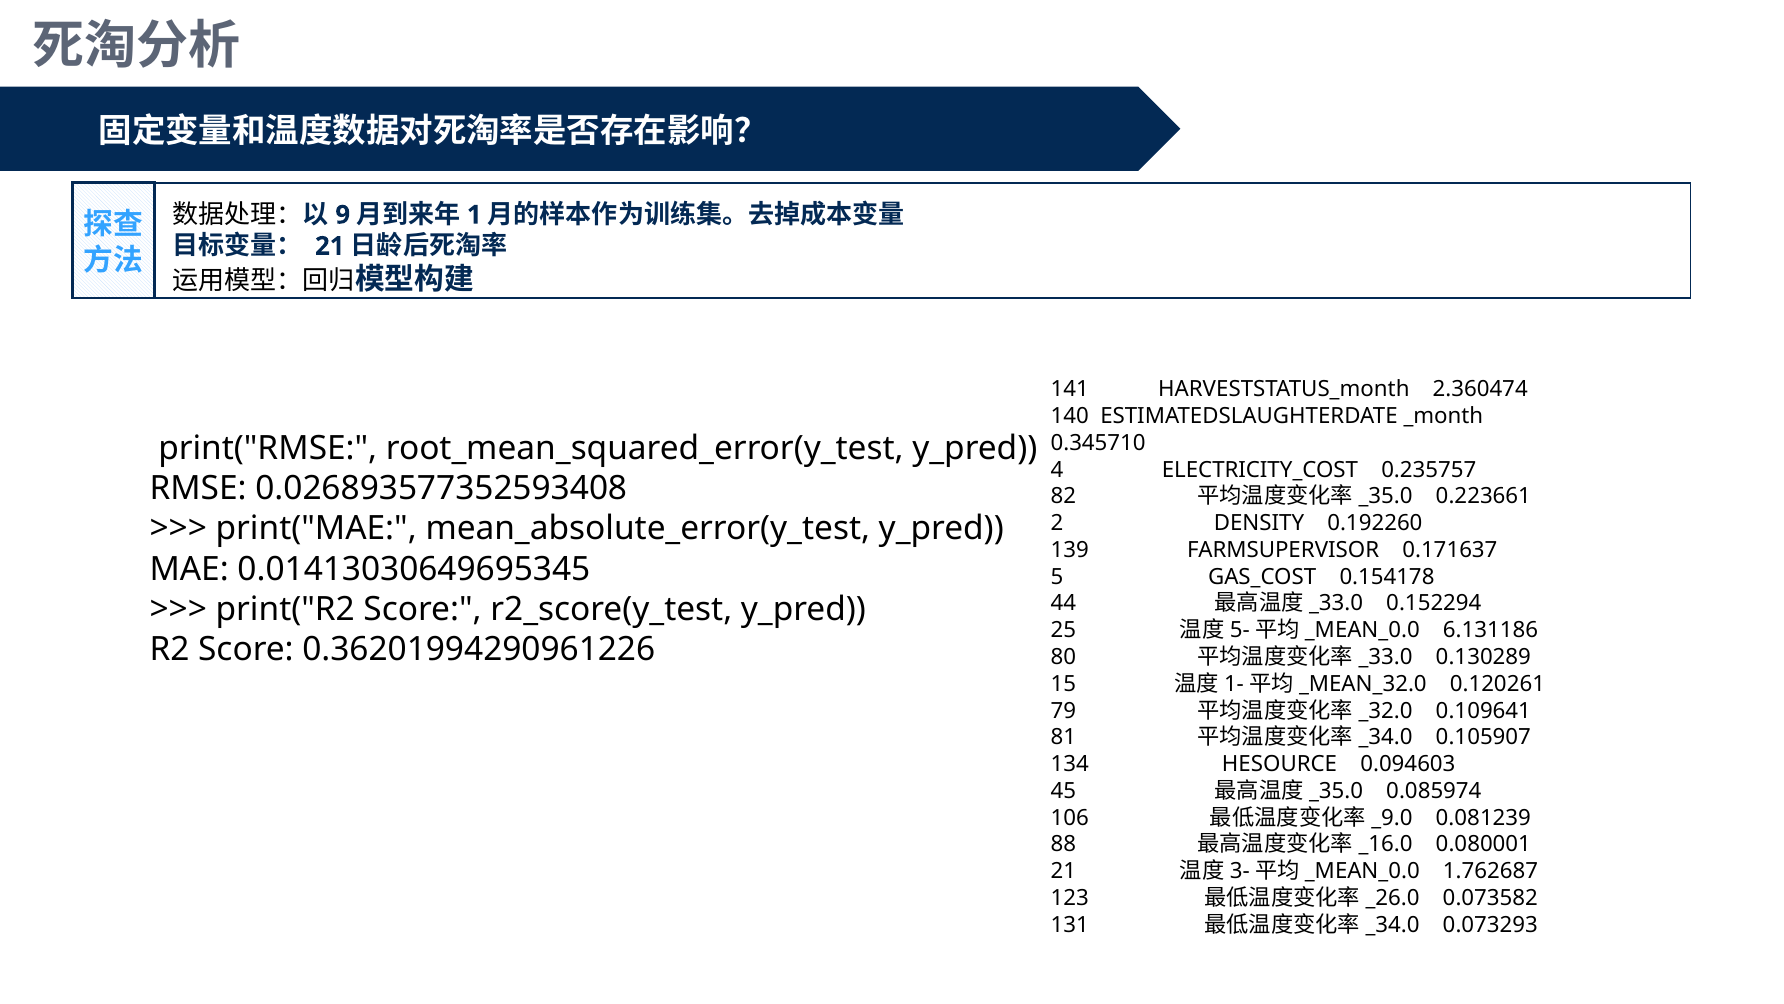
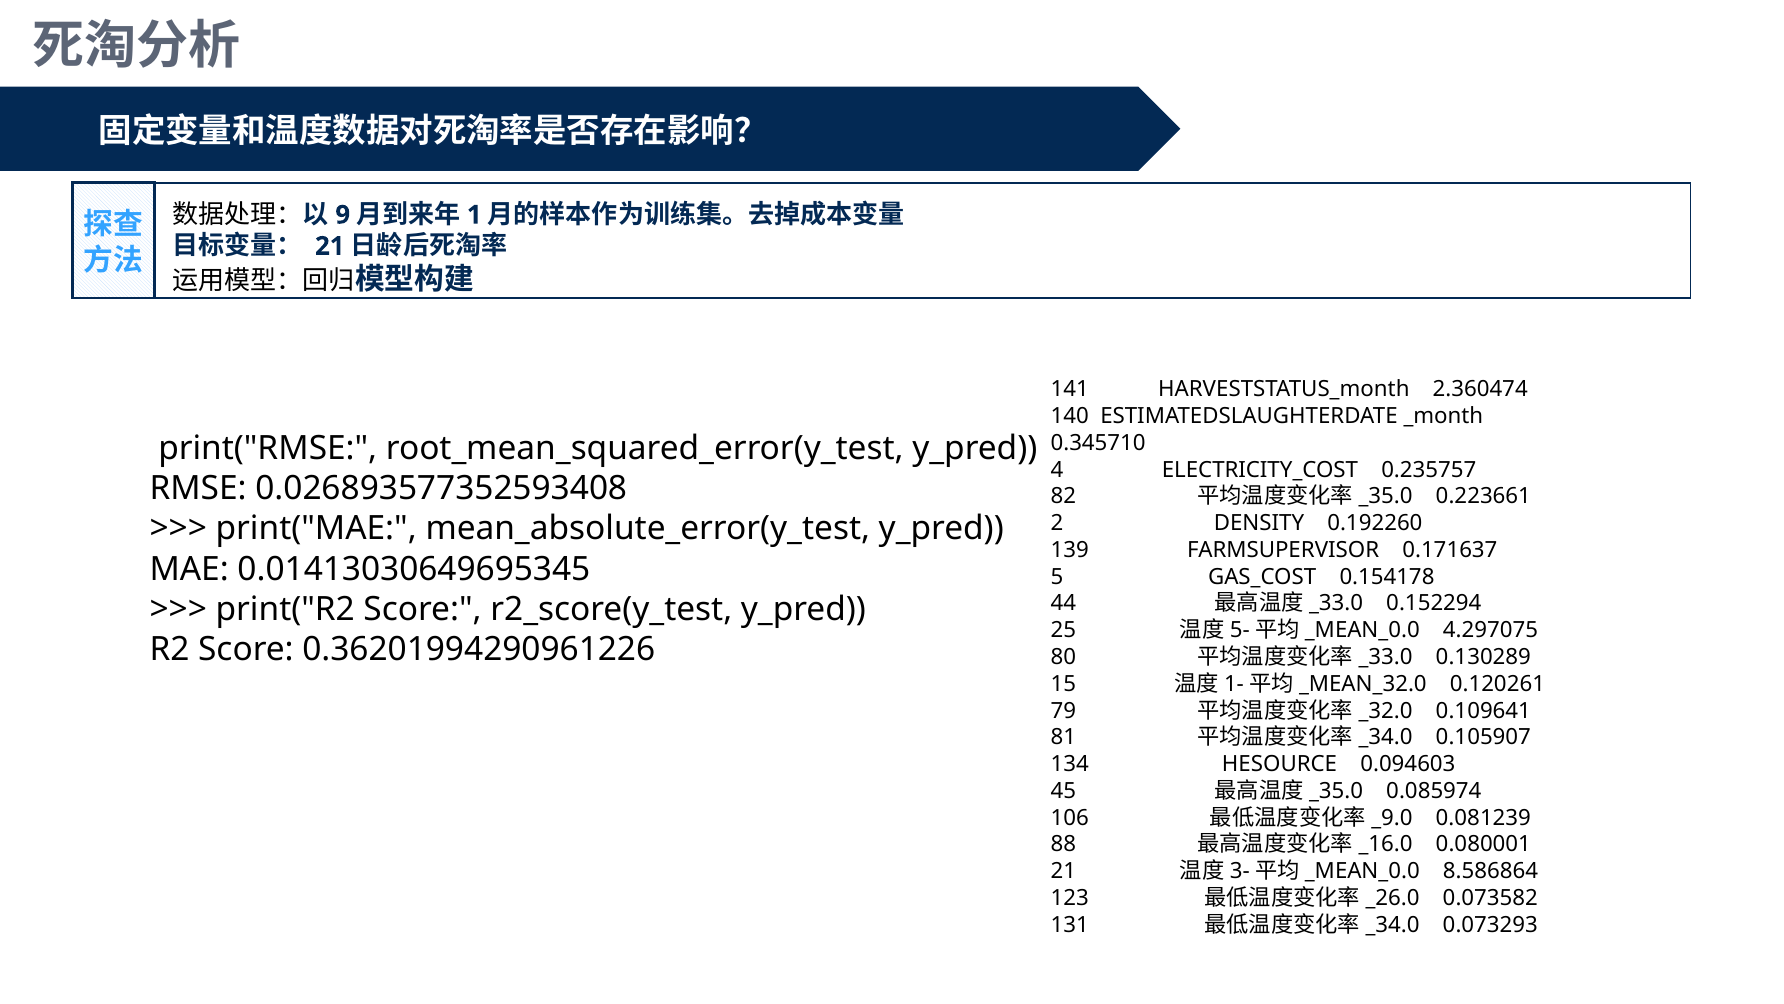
6.131186: 6.131186 -> 4.297075 (1491, 630)
1.762687: 1.762687 -> 8.586864 (1491, 871)
